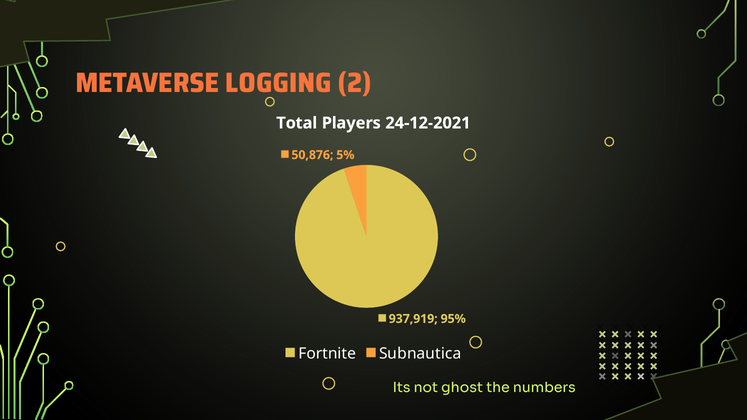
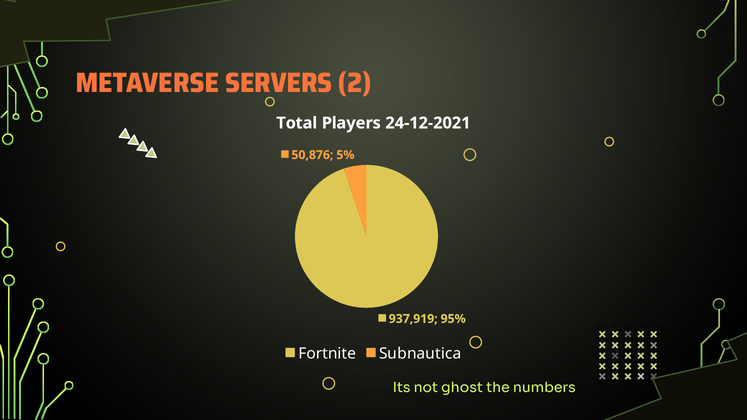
LOGGING: LOGGING -> SERVERS (279, 83)
